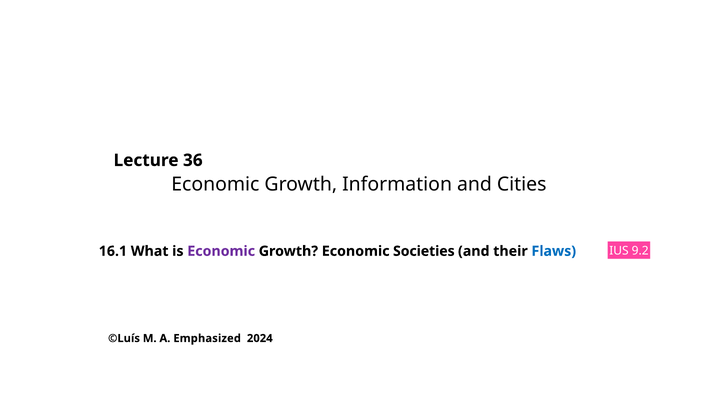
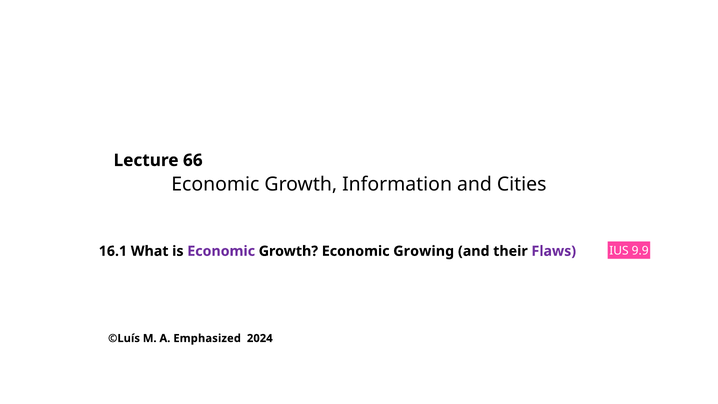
36: 36 -> 66 (193, 160)
Societies: Societies -> Growing (424, 251)
Flaws colour: blue -> purple (554, 251)
9.2: 9.2 -> 9.9 (640, 251)
